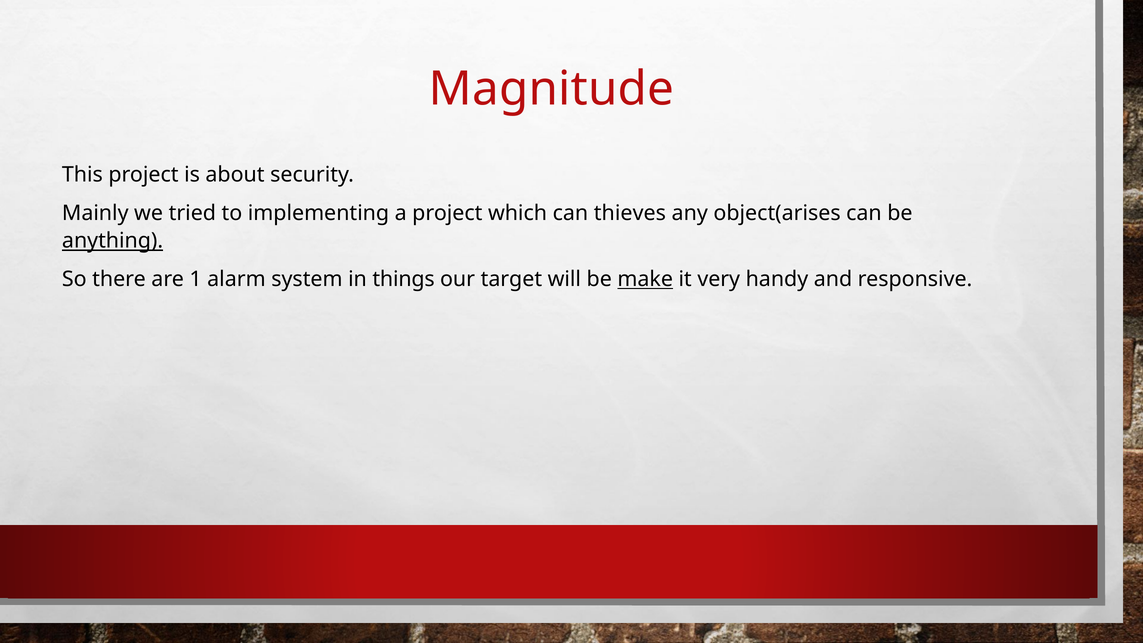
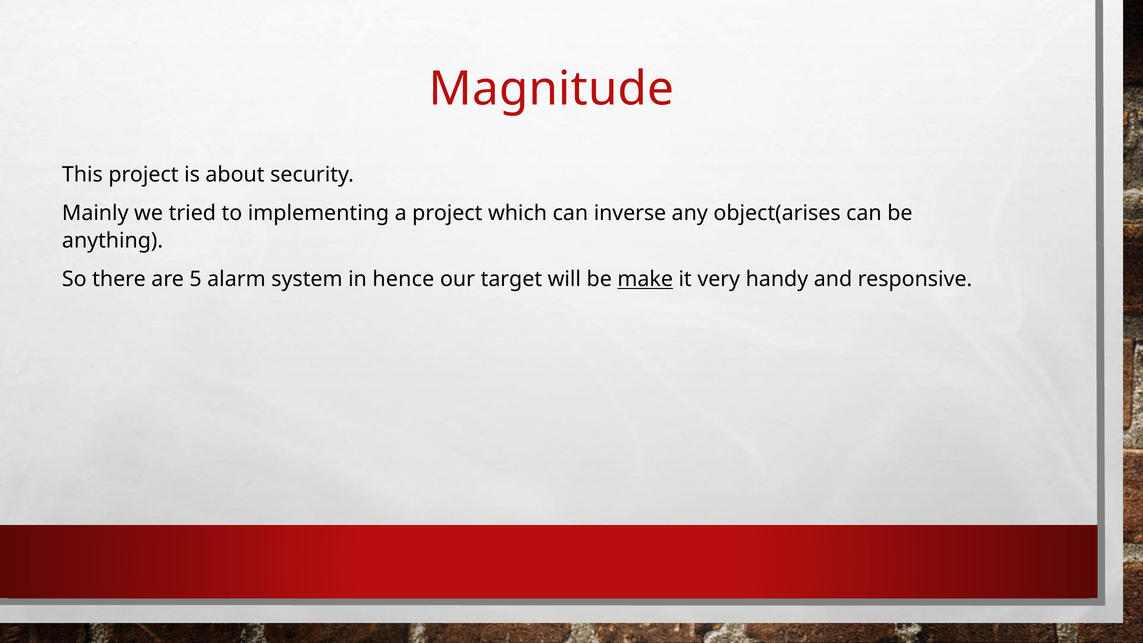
thieves: thieves -> inverse (630, 213)
anything underline: present -> none (113, 241)
1: 1 -> 5 (196, 279)
things: things -> hence (403, 279)
